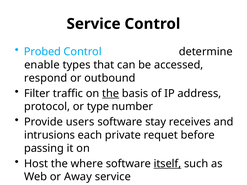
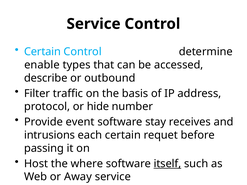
Probed: Probed -> Certain (42, 52)
respond: respond -> describe (46, 78)
the underline: present -> none (111, 94)
type: type -> hide (98, 107)
users: users -> event (80, 122)
each private: private -> certain (123, 135)
